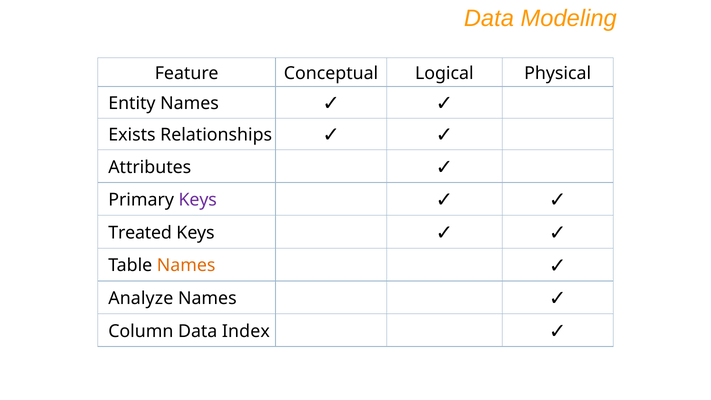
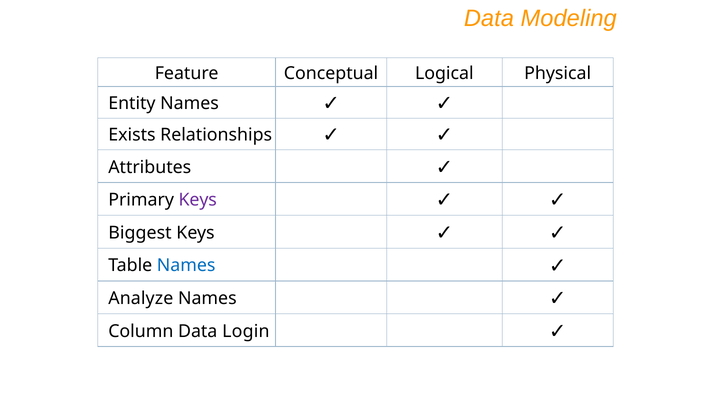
Treated: Treated -> Biggest (140, 233)
Names colour: orange -> blue (186, 266)
Index: Index -> Login (246, 331)
